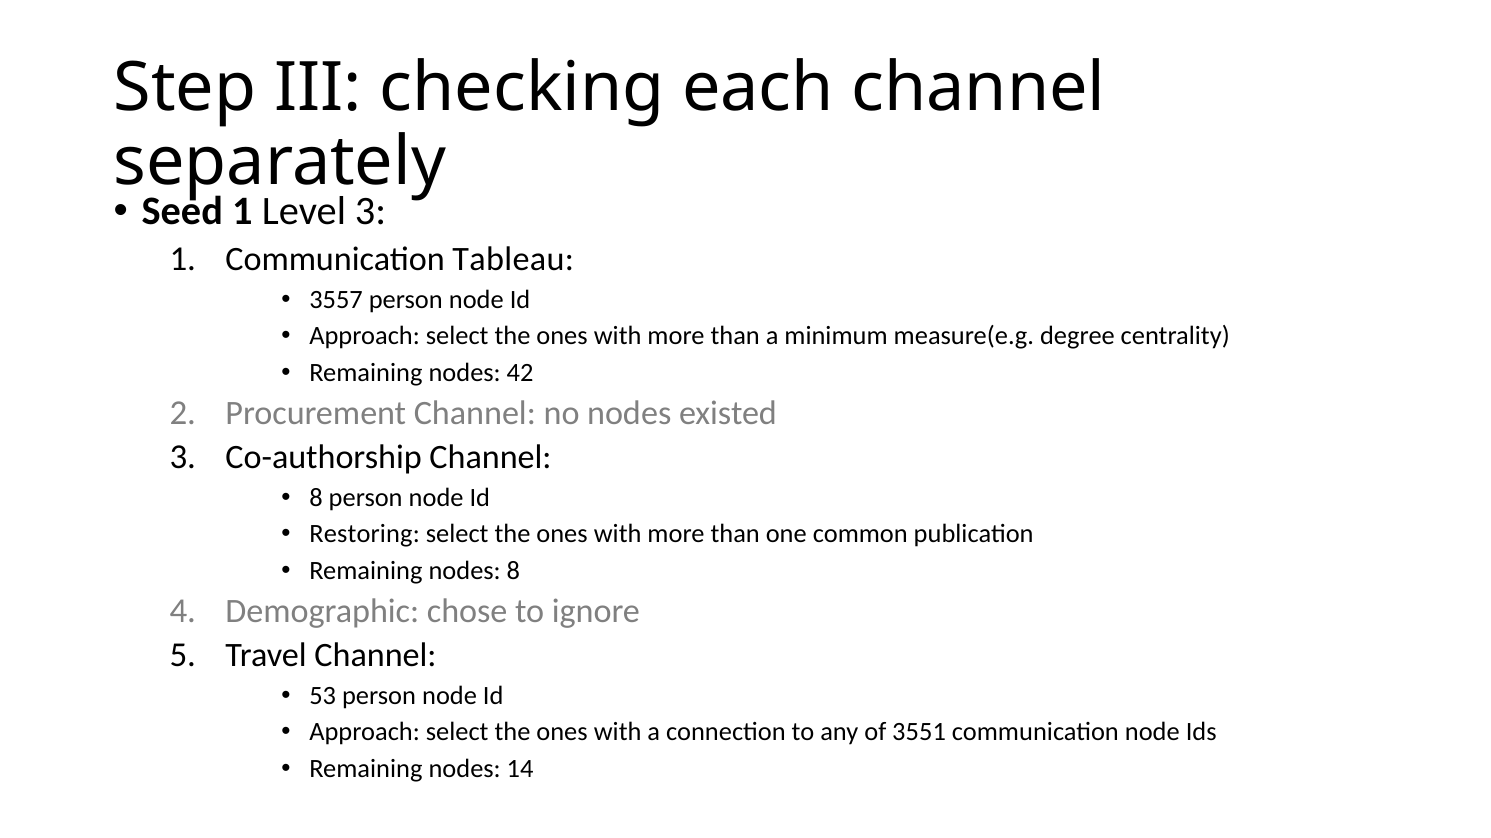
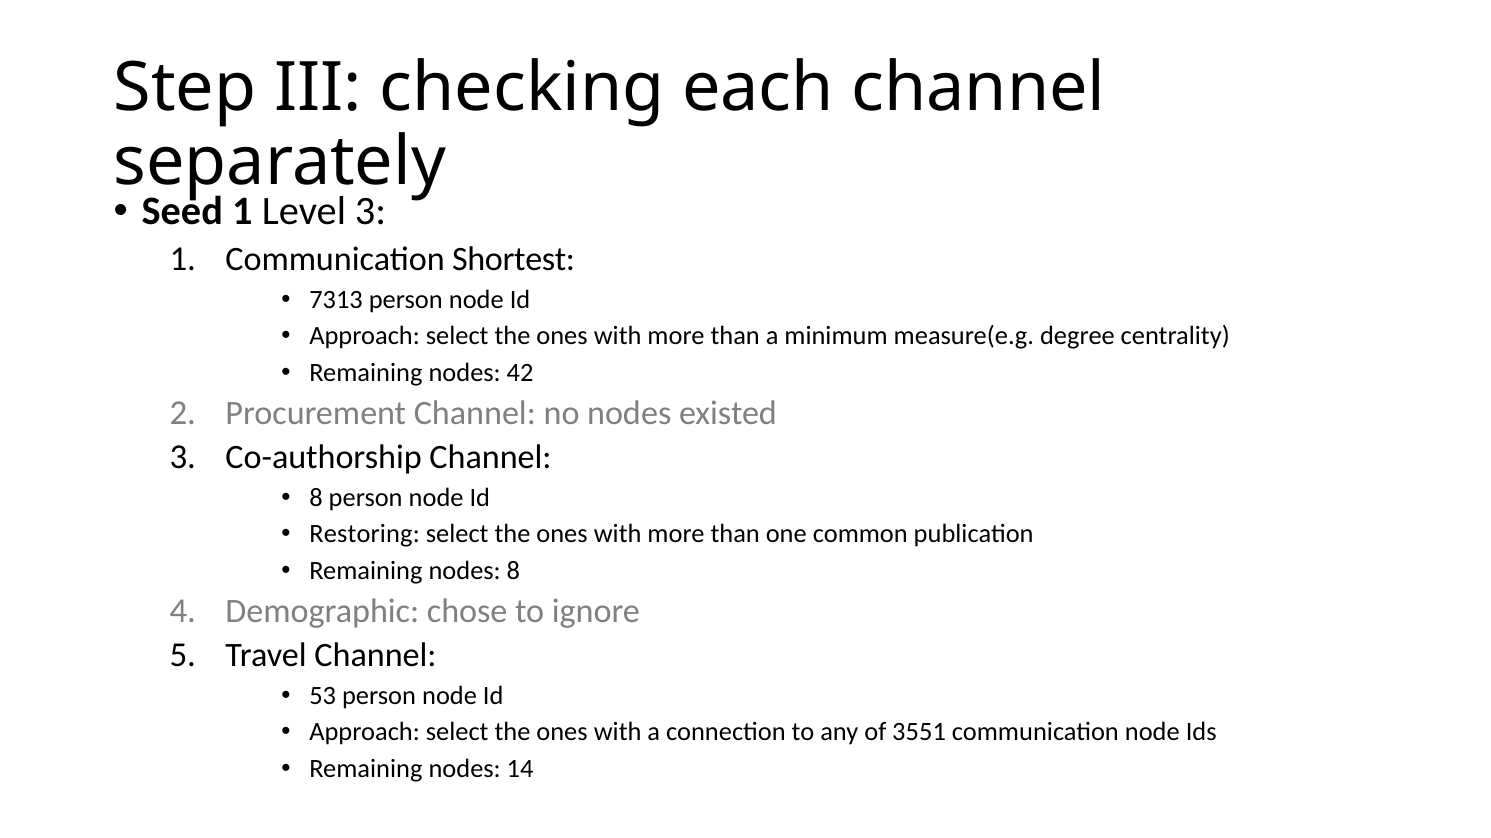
Tableau: Tableau -> Shortest (514, 260)
3557: 3557 -> 7313 (336, 300)
